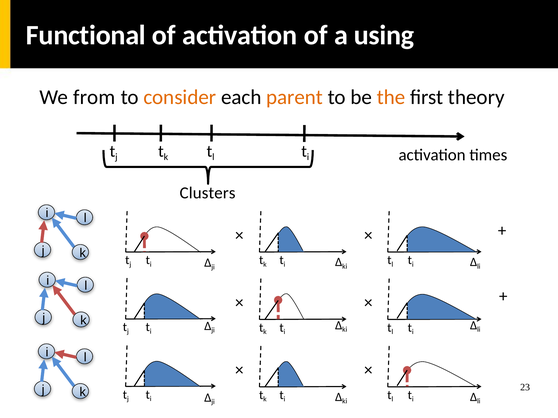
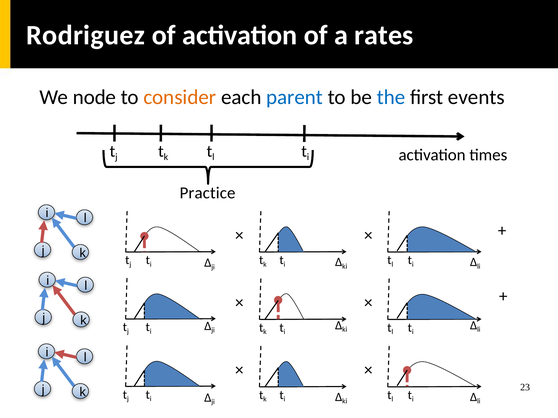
Functional: Functional -> Rodriguez (86, 35)
using: using -> rates (384, 35)
from: from -> node (94, 97)
parent colour: orange -> blue (295, 97)
the colour: orange -> blue (391, 97)
theory: theory -> events (476, 97)
Clusters: Clusters -> Practice (208, 193)
